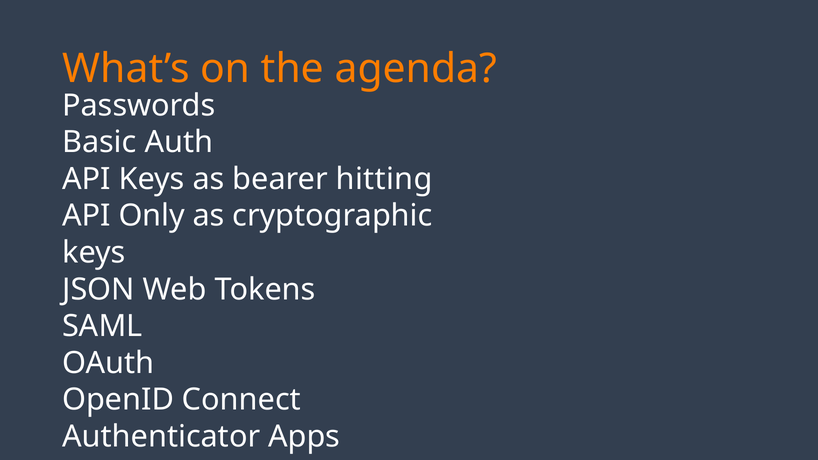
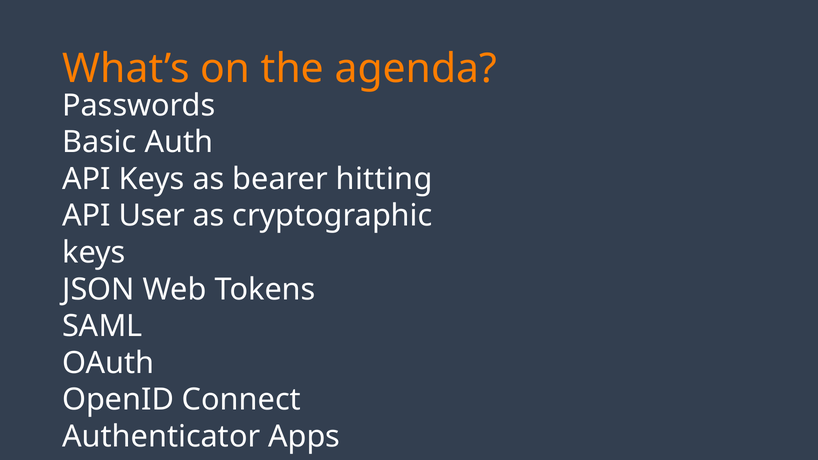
Only: Only -> User (152, 216)
